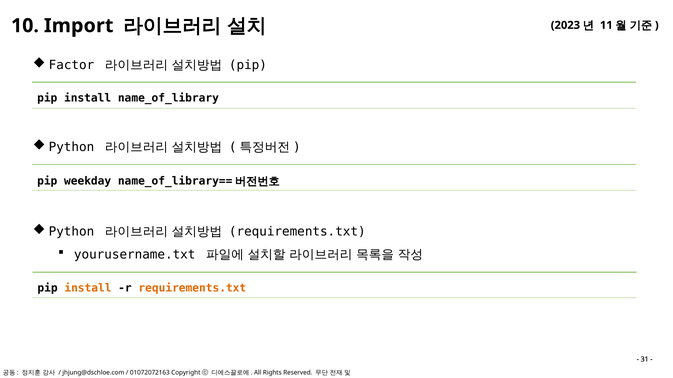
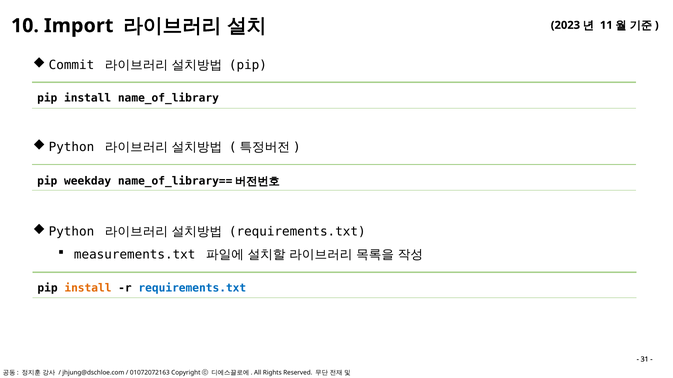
Factor: Factor -> Commit (71, 65)
yourusername.txt: yourusername.txt -> measurements.txt (135, 255)
requirements.txt colour: orange -> blue (192, 288)
